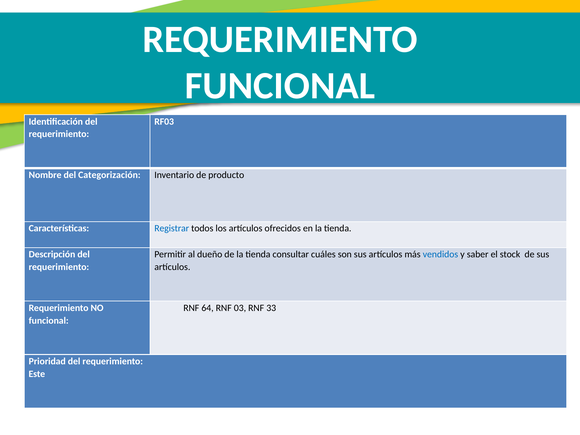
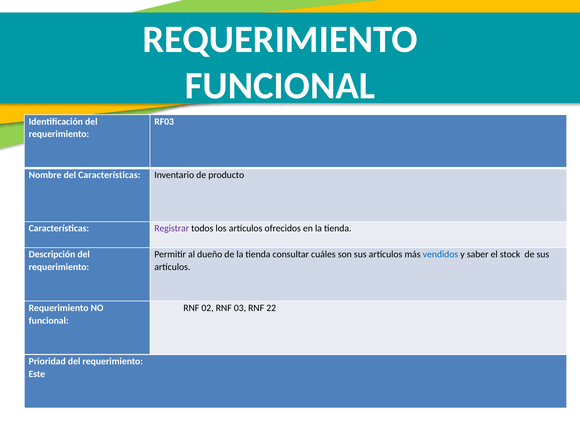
del Categorización: Categorización -> Características (109, 175)
Registrar colour: blue -> purple (172, 228)
64: 64 -> 02 (208, 308)
33: 33 -> 22 (271, 308)
